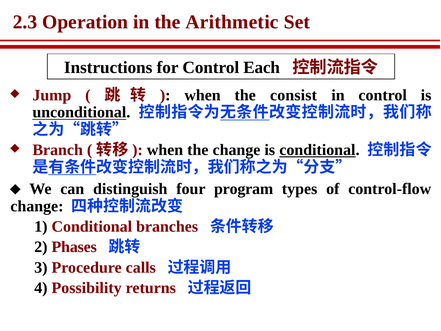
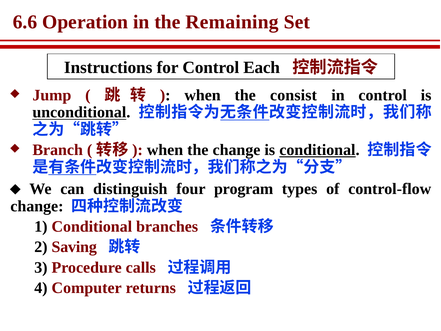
2.3: 2.3 -> 6.6 (25, 22)
Arithmetic: Arithmetic -> Remaining (232, 22)
Phases: Phases -> Saving (74, 247)
Possibility: Possibility -> Computer (87, 288)
